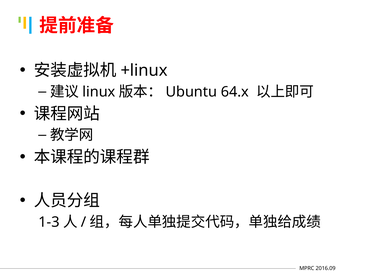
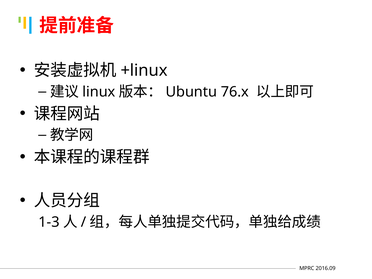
64.x: 64.x -> 76.x (235, 92)
